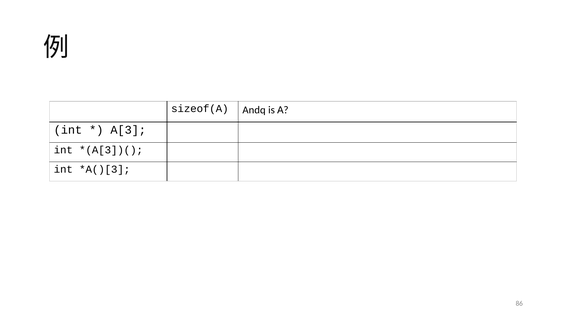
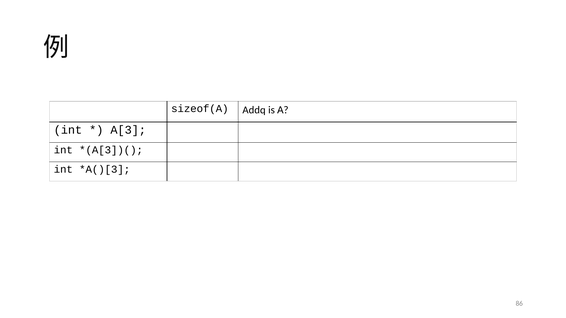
Andq: Andq -> Addq (254, 110)
